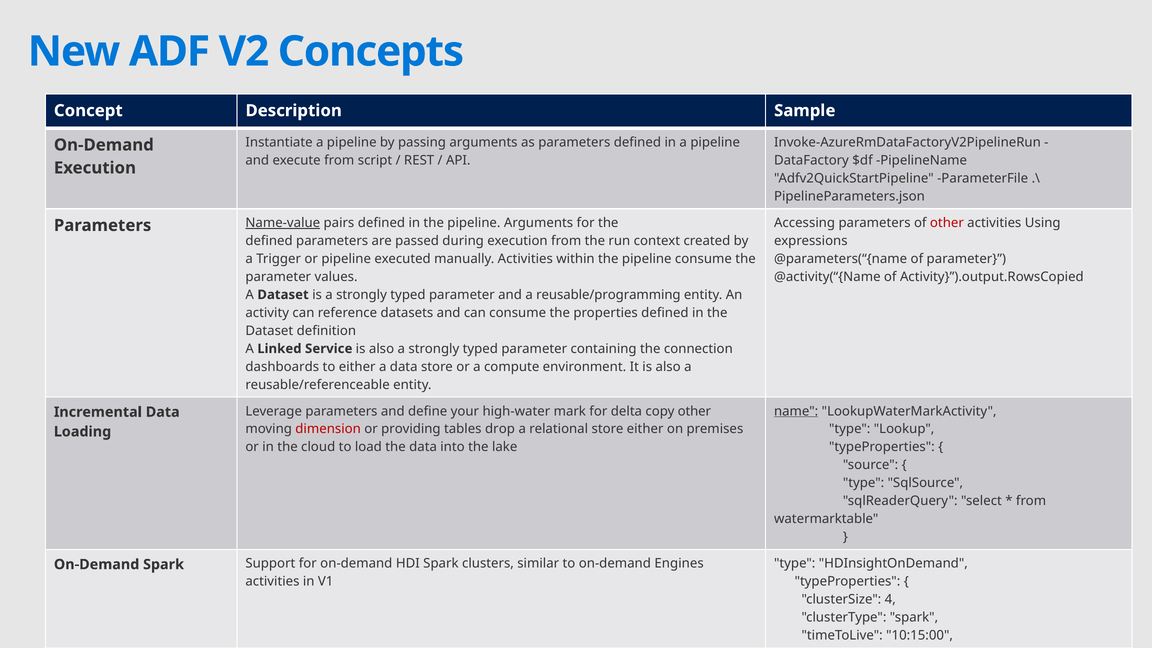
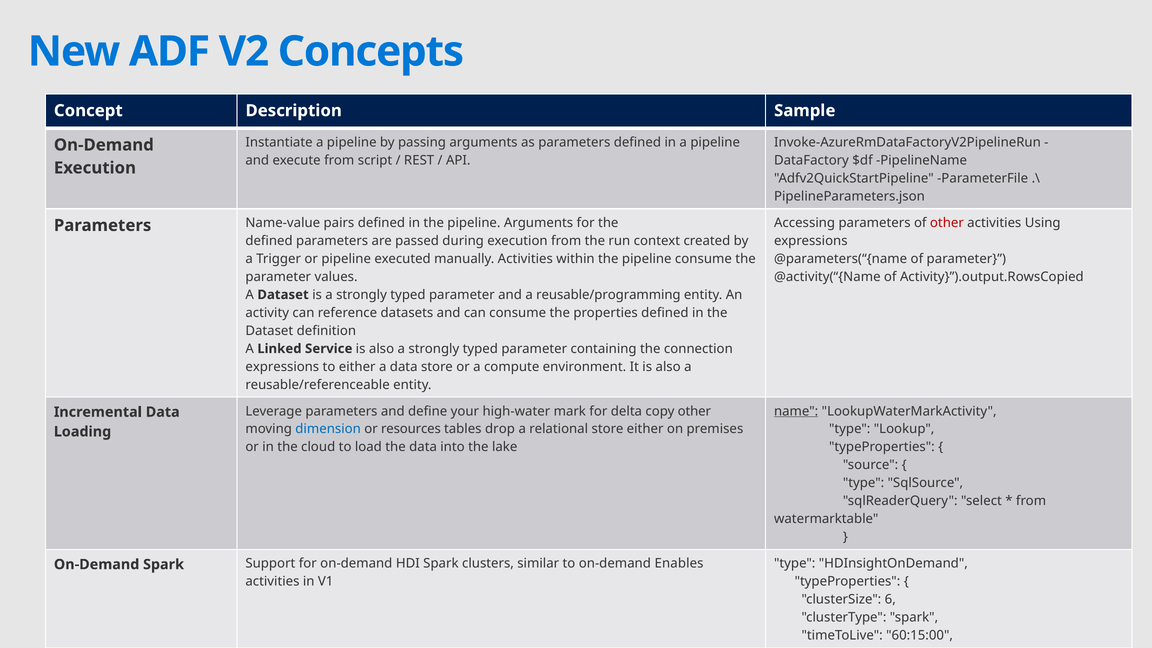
Name-value underline: present -> none (283, 223)
dashboards: dashboards -> expressions (282, 367)
dimension colour: red -> blue (328, 429)
providing: providing -> resources (411, 429)
Engines: Engines -> Enables (679, 564)
4: 4 -> 6 (890, 600)
10:15:00: 10:15:00 -> 60:15:00 (920, 636)
